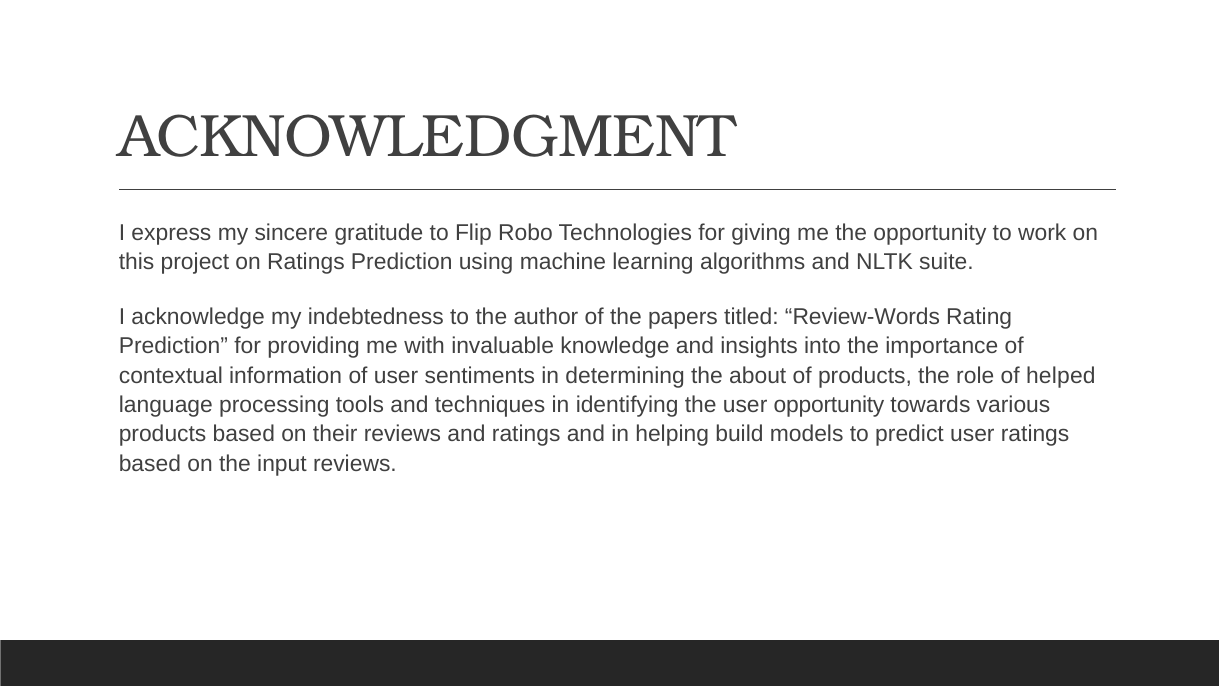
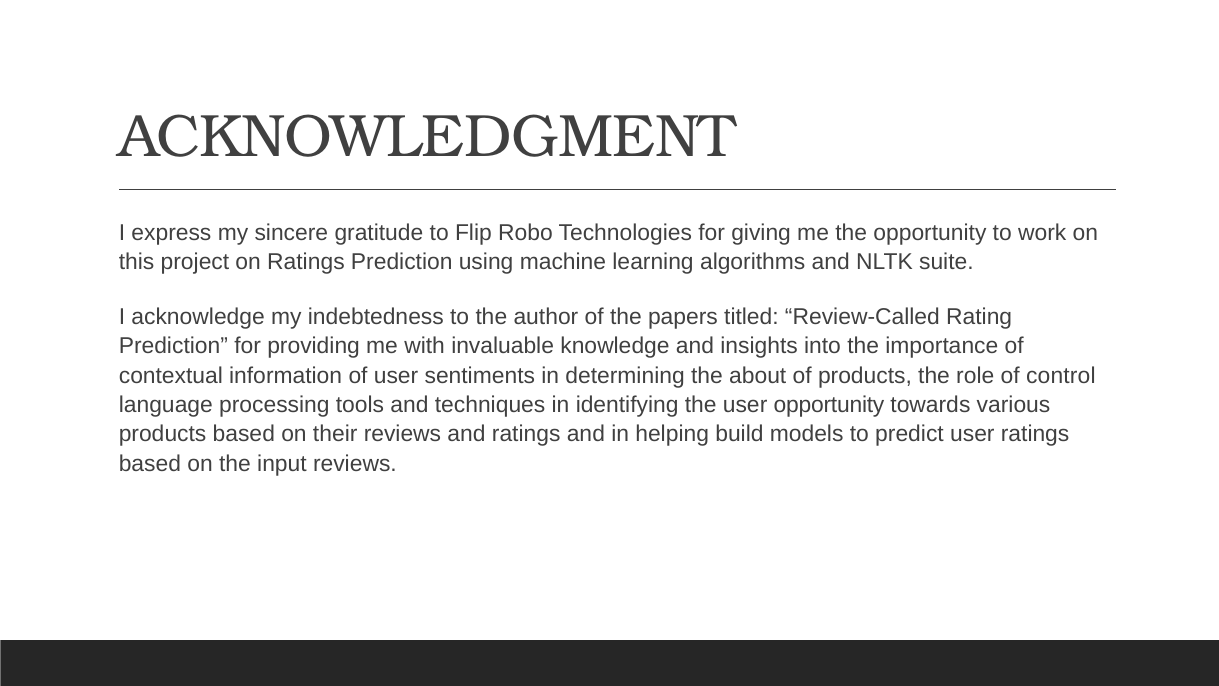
Review-Words: Review-Words -> Review-Called (862, 317)
helped: helped -> control (1061, 375)
